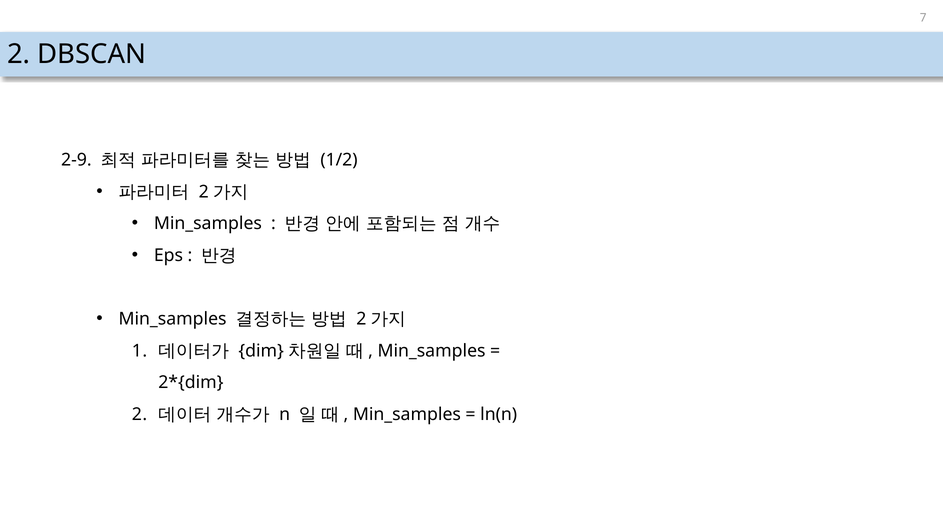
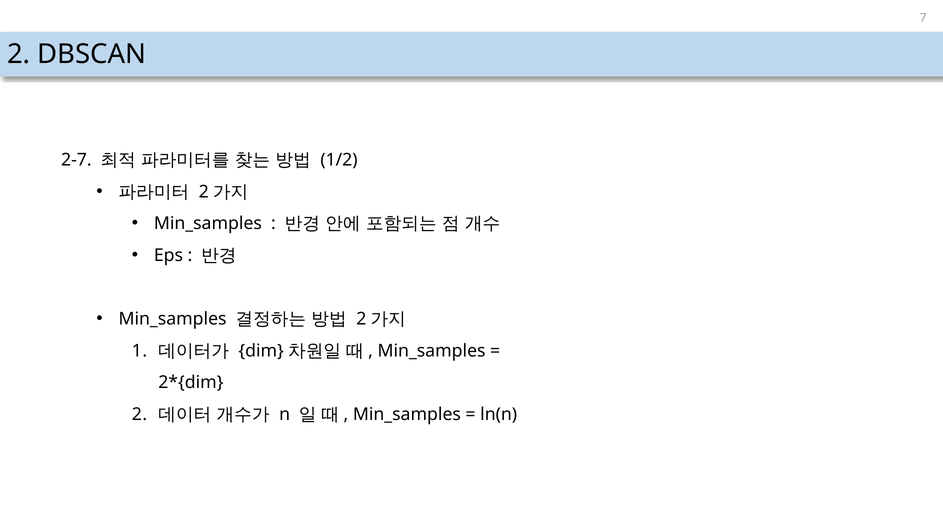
2-9: 2-9 -> 2-7 (76, 160)
